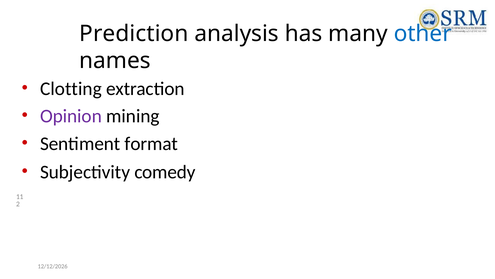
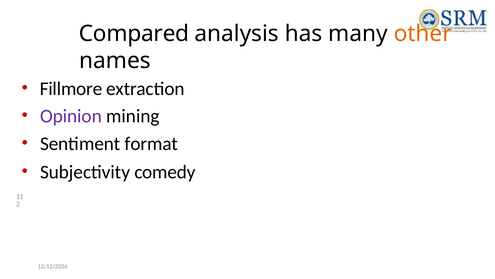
Prediction: Prediction -> Compared (134, 33)
other colour: blue -> orange (423, 33)
Clotting: Clotting -> Fillmore (71, 89)
